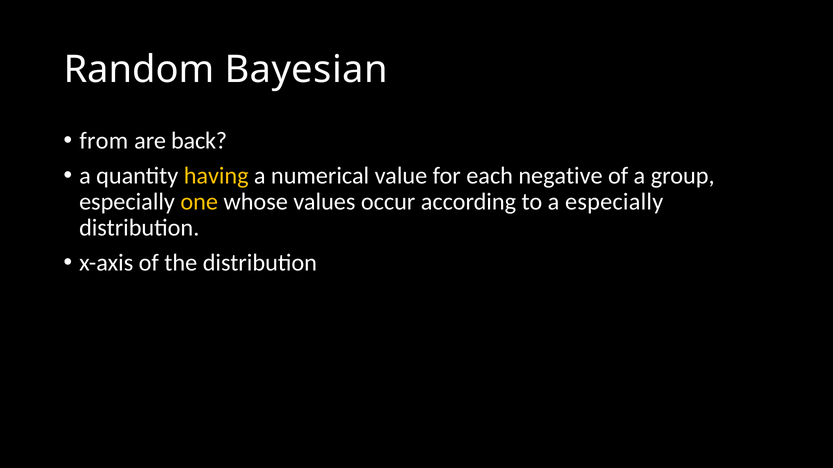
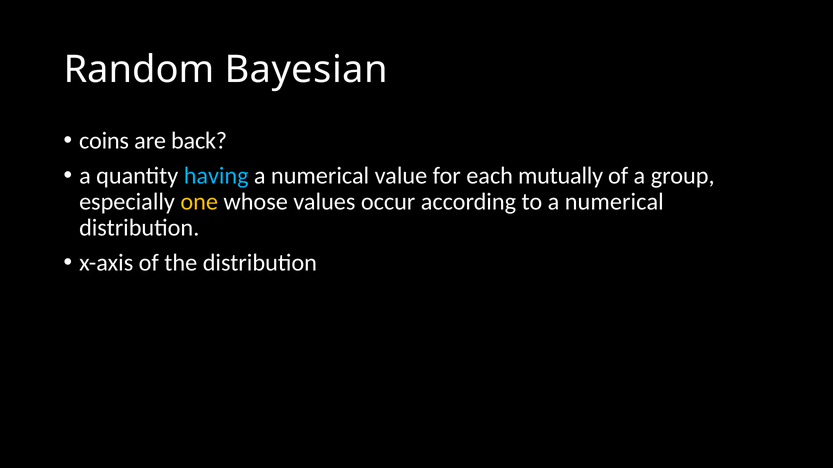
from: from -> coins (104, 141)
having colour: yellow -> light blue (216, 176)
negative: negative -> mutually (561, 176)
to a especially: especially -> numerical (614, 202)
